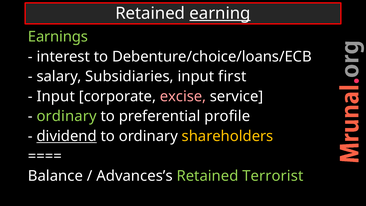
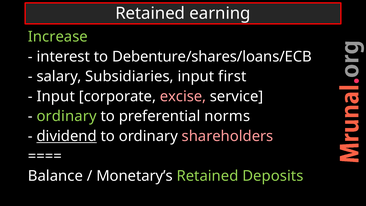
earning underline: present -> none (220, 13)
Earnings: Earnings -> Increase (58, 37)
Debenture/choice/loans/ECB: Debenture/choice/loans/ECB -> Debenture/shares/loans/ECB (212, 57)
profile: profile -> norms (227, 116)
shareholders colour: yellow -> pink (228, 136)
Advances’s: Advances’s -> Monetary’s (135, 176)
Terrorist: Terrorist -> Deposits (273, 176)
